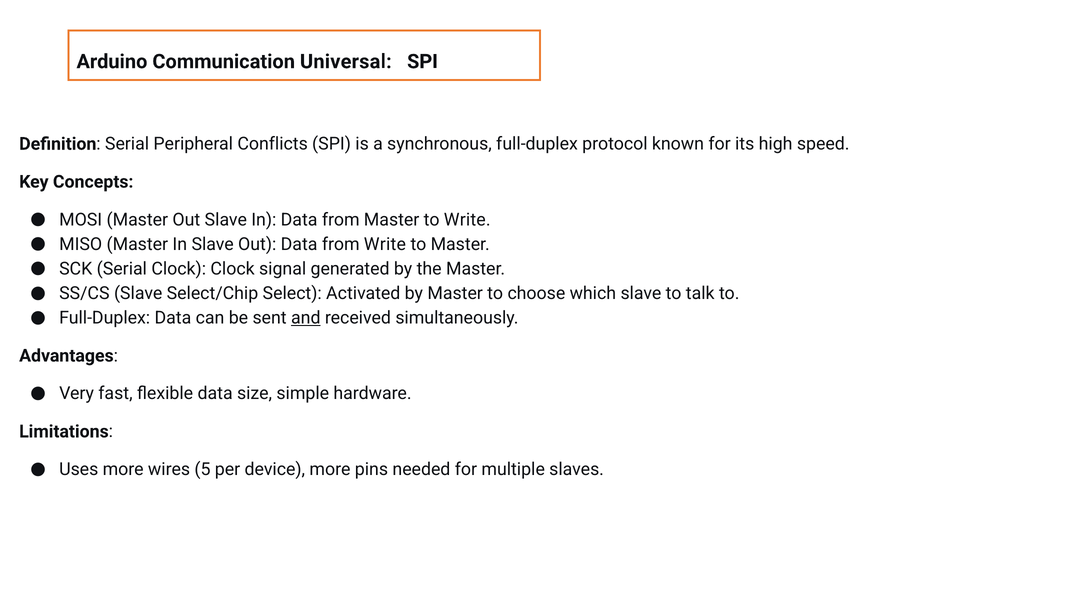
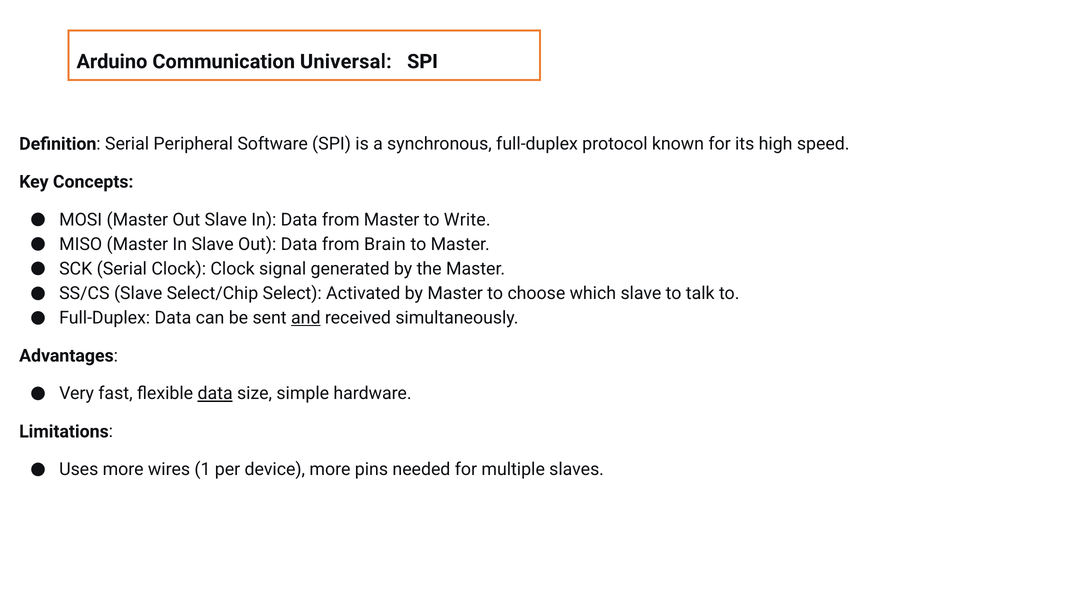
Conflicts: Conflicts -> Software (273, 144)
from Write: Write -> Brain (385, 244)
data underline: none -> present (215, 393)
5: 5 -> 1 (202, 469)
